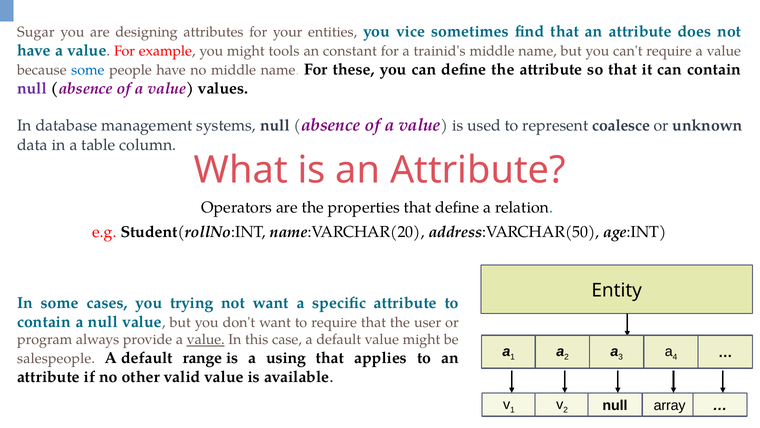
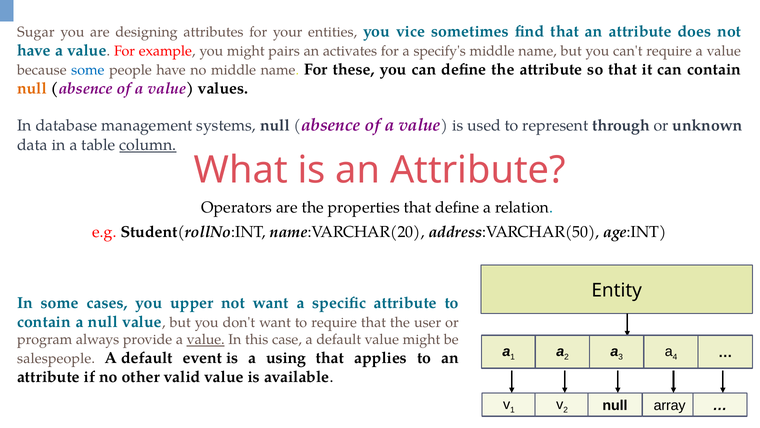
tools: tools -> pairs (284, 51)
constant: constant -> activates (350, 51)
trainid's: trainid's -> specify's (440, 51)
null colour: purple -> orange (32, 89)
coalesce: coalesce -> through (621, 125)
column underline: none -> present (148, 145)
trying: trying -> upper (192, 302)
range: range -> event (202, 358)
